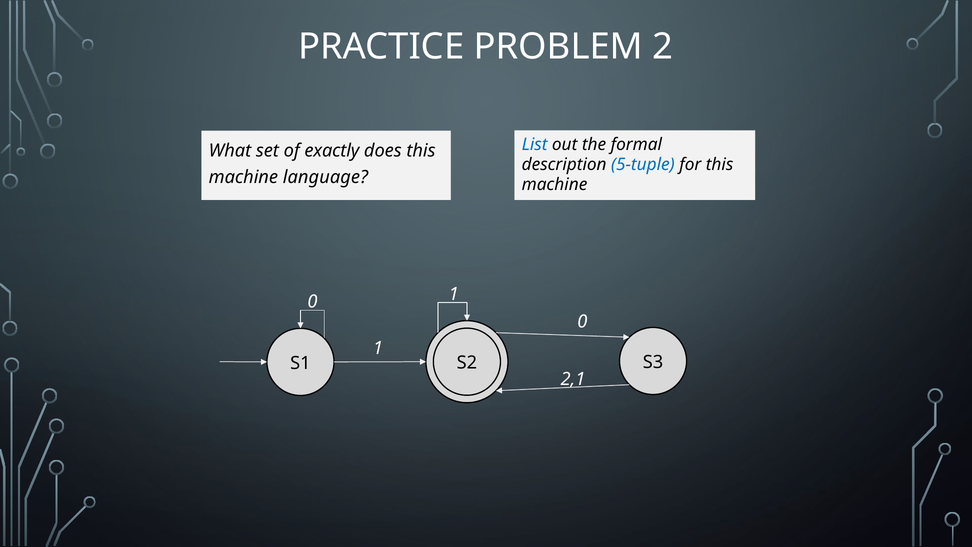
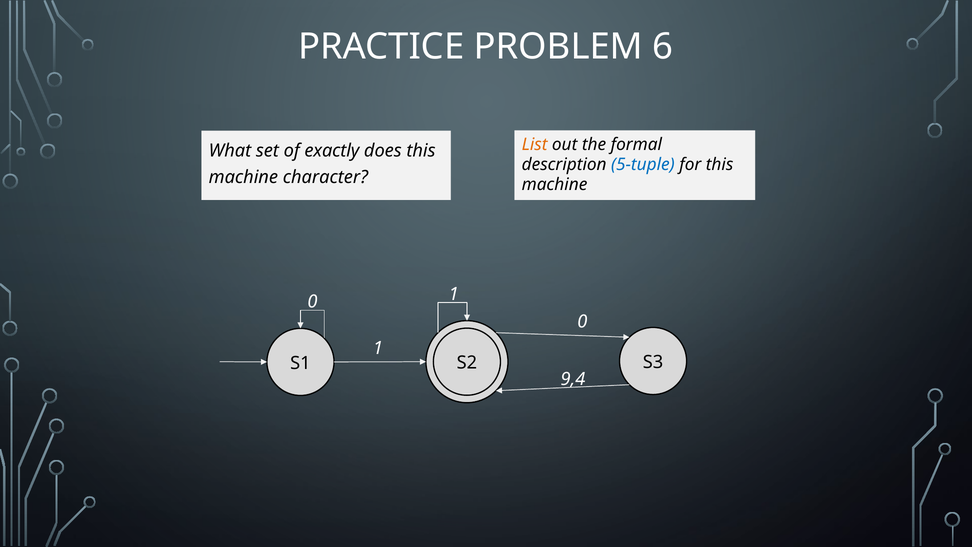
2: 2 -> 6 (663, 47)
List colour: blue -> orange (535, 145)
language: language -> character (325, 177)
2,1: 2,1 -> 9,4 (573, 379)
